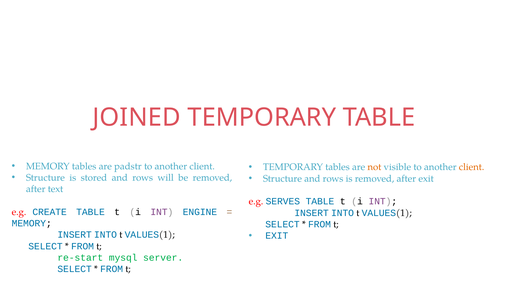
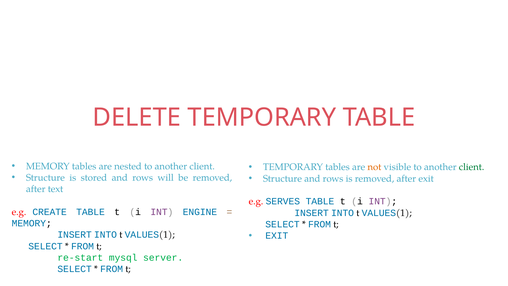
JOINED: JOINED -> DELETE (137, 117)
padstr: padstr -> nested (128, 166)
client colour: orange -> green (472, 167)
